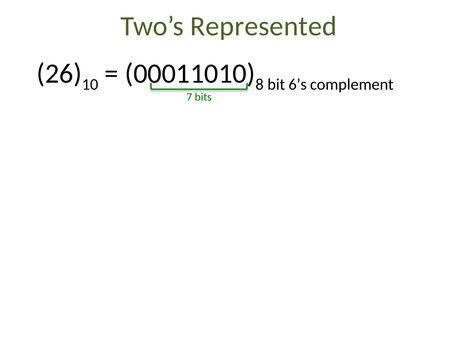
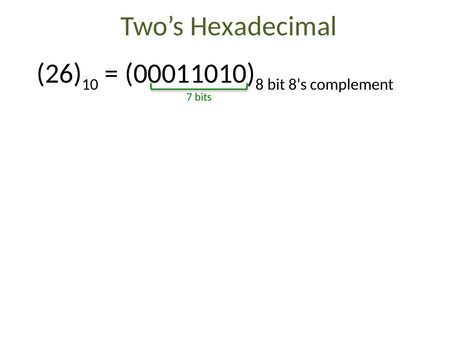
Represented: Represented -> Hexadecimal (264, 26)
6’s: 6’s -> 8’s (298, 85)
